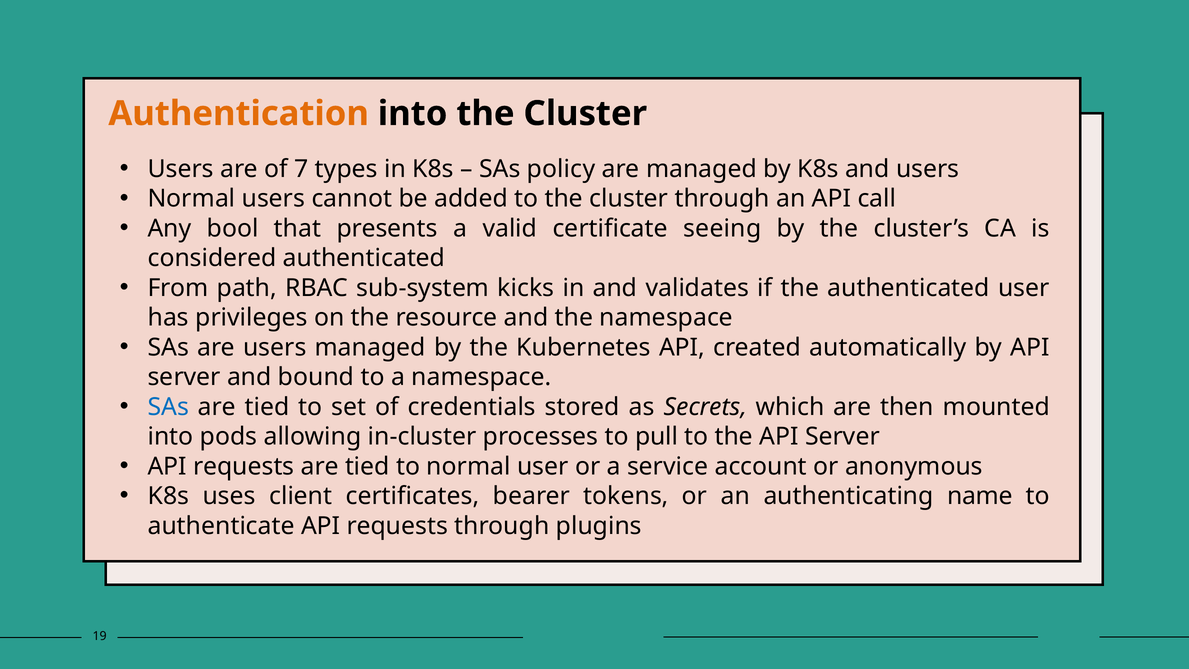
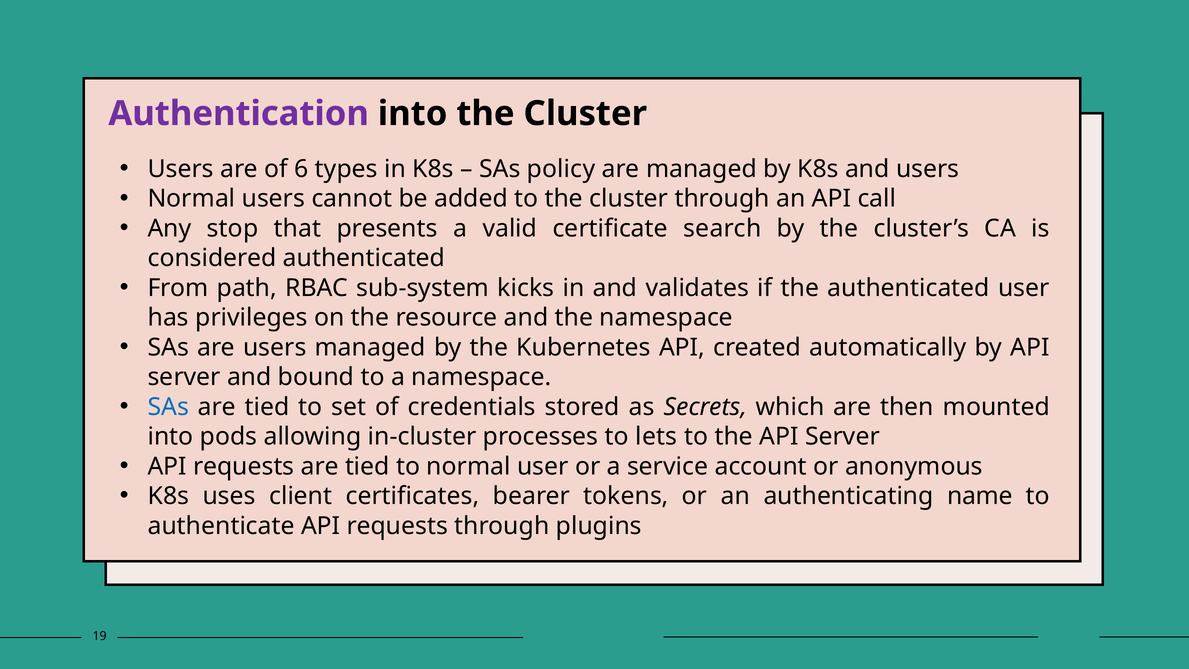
Authentication colour: orange -> purple (239, 114)
7: 7 -> 6 (301, 169)
bool: bool -> stop (233, 228)
seeing: seeing -> search (722, 228)
pull: pull -> lets (656, 437)
